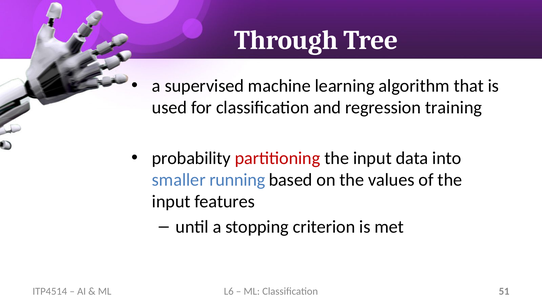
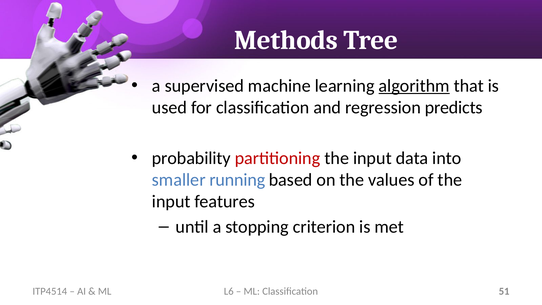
Through: Through -> Methods (286, 40)
algorithm underline: none -> present (414, 86)
training: training -> predicts (454, 107)
